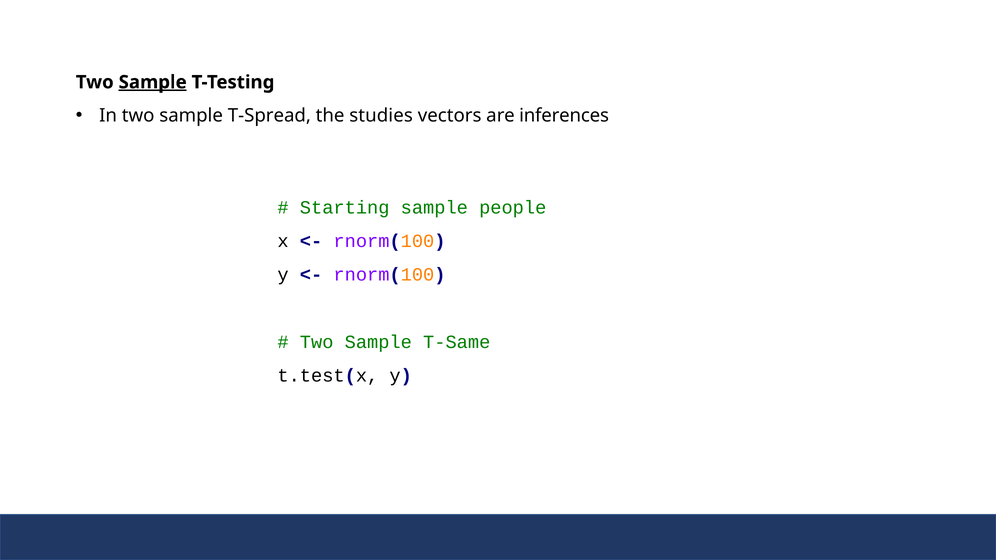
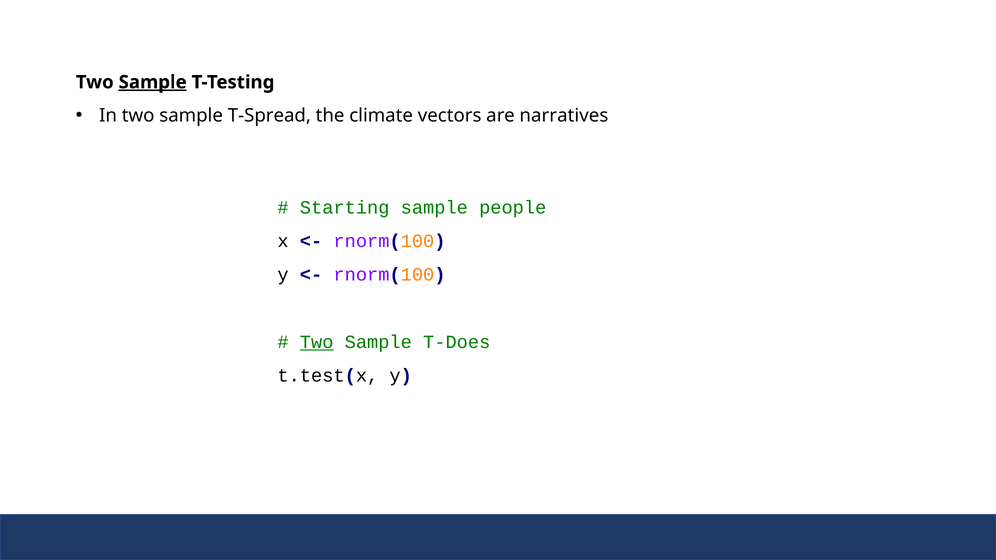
studies: studies -> climate (381, 116)
inferences: inferences -> narratives (564, 116)
Two underline: none -> present (317, 342)
T-Same: T-Same -> T-Does (457, 342)
